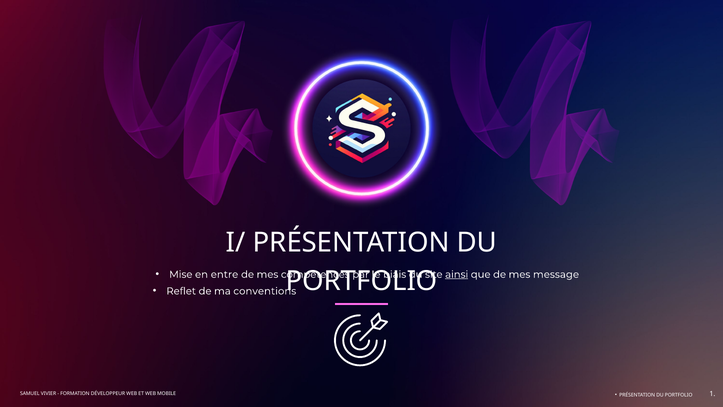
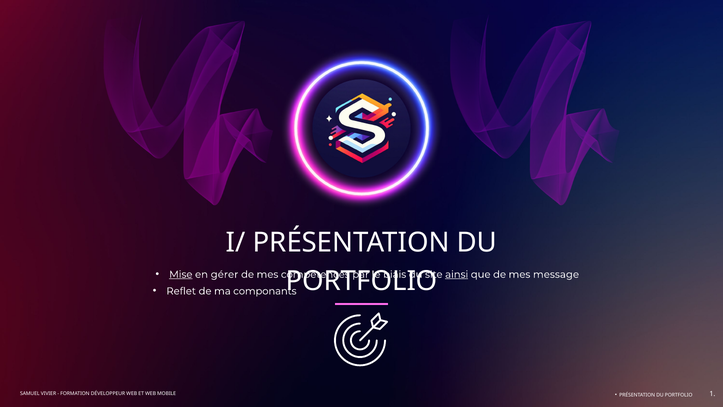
Mise underline: none -> present (181, 274)
entre: entre -> gérer (224, 274)
conventions: conventions -> componants (265, 291)
